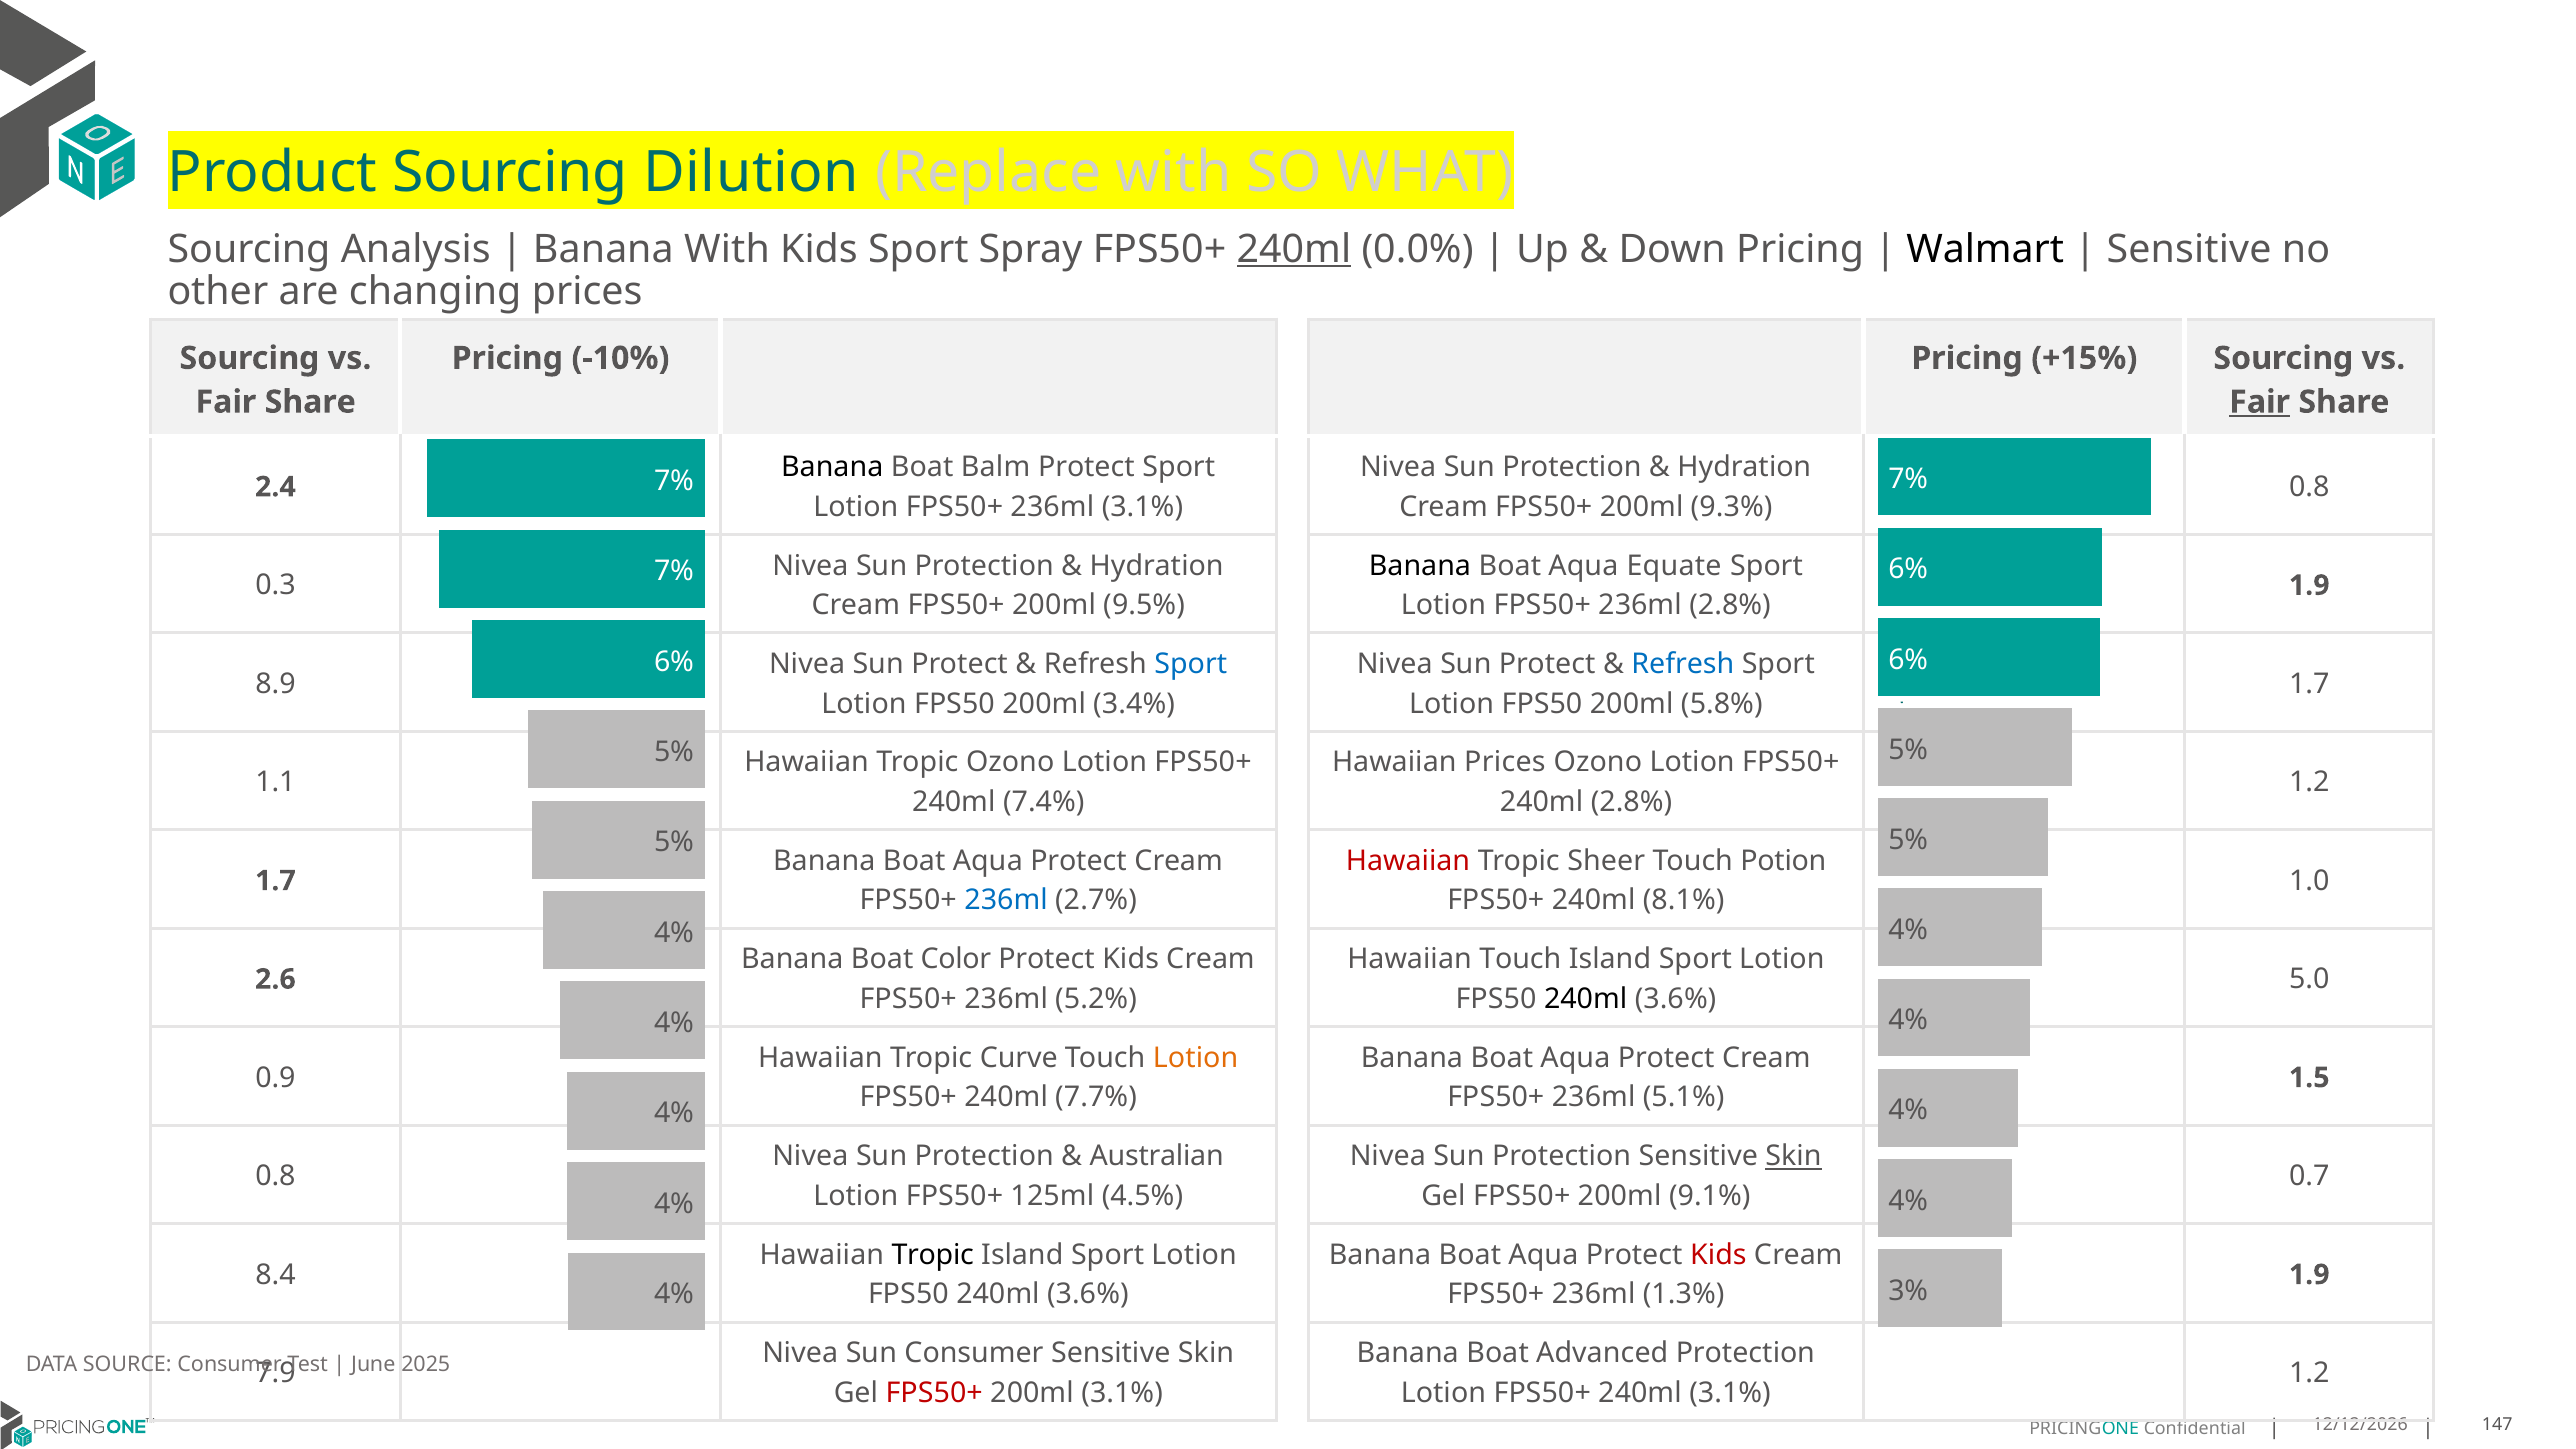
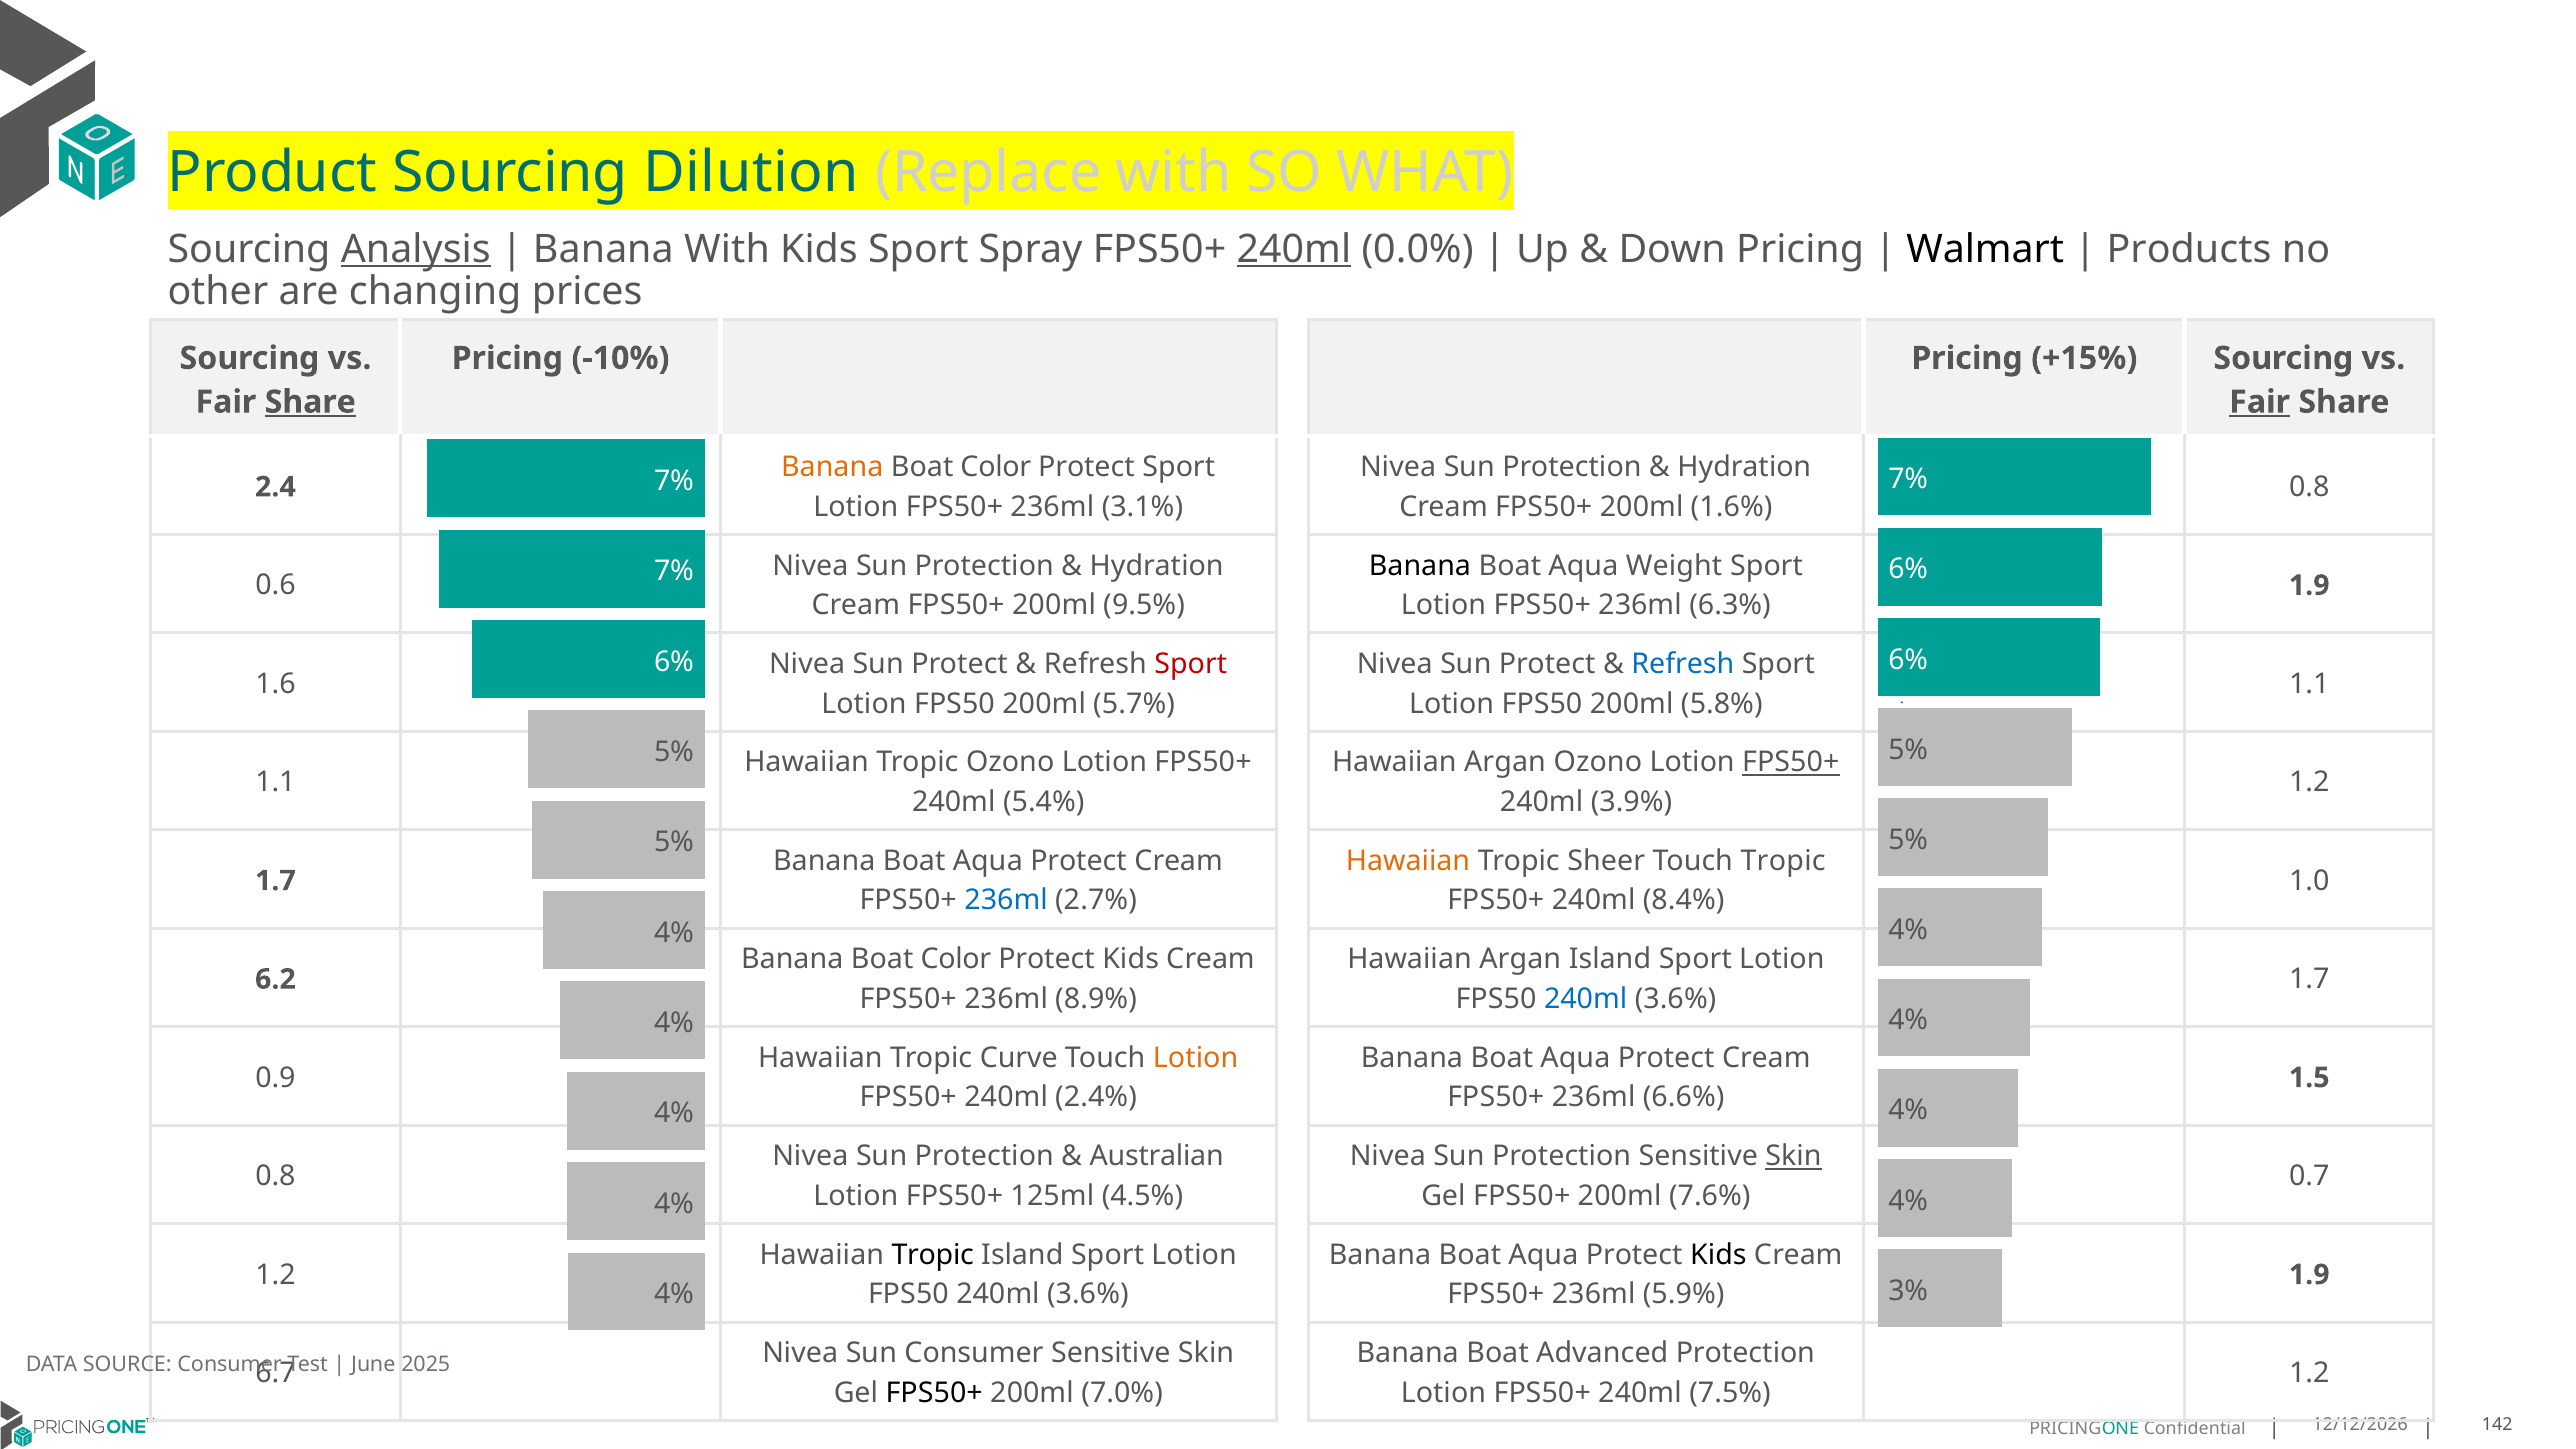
Analysis underline: none -> present (416, 249)
Sensitive: Sensitive -> Products (2189, 249)
Share underline: none -> present (310, 402)
Banana colour: black -> orange (832, 467)
Balm: Balm -> Color (996, 467)
9.3%: 9.3% -> 1.6% (1732, 507)
Equate: Equate -> Weight (1674, 566)
0.3: 0.3 -> 0.6 (275, 585)
236ml 2.8%: 2.8% -> 6.3% (1730, 605)
Sport colour: blue -> red (1191, 664)
8.9: 8.9 -> 1.6 (275, 684)
1.7: 1.7 -> 1.1 (2309, 684)
3.4%: 3.4% -> 5.7% (1134, 704)
Prices: Prices -> Argan (1505, 763)
FPS50+ underline: none -> present (1791, 763)
7.4%: 7.4% -> 5.4% (1044, 802)
240ml 2.8%: 2.8% -> 3.9% (1631, 802)
Hawaiian colour: red -> orange (1408, 861)
Touch Potion: Potion -> Tropic (1783, 861)
8.1%: 8.1% -> 8.4% (1684, 901)
Touch: Touch -> Argan (1520, 960)
5.0: 5.0 -> 1.7 (2309, 979)
2.6: 2.6 -> 6.2 (275, 979)
5.2%: 5.2% -> 8.9% (1096, 999)
240ml colour: black -> blue (1586, 999)
7.7%: 7.7% -> 2.4% (1096, 1098)
5.1%: 5.1% -> 6.6% (1684, 1098)
9.1%: 9.1% -> 7.6% (1710, 1196)
Kids colour: red -> black (1718, 1255)
8.4: 8.4 -> 1.2 (275, 1275)
1.3%: 1.3% -> 5.9% (1684, 1294)
7.9: 7.9 -> 6.7 (275, 1373)
FPS50+ colour: red -> black (934, 1393)
200ml 3.1%: 3.1% -> 7.0% (1122, 1393)
240ml 3.1%: 3.1% -> 7.5% (1730, 1393)
147: 147 -> 142 (2497, 1425)
